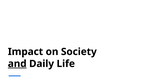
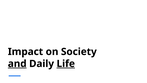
Life underline: none -> present (66, 63)
